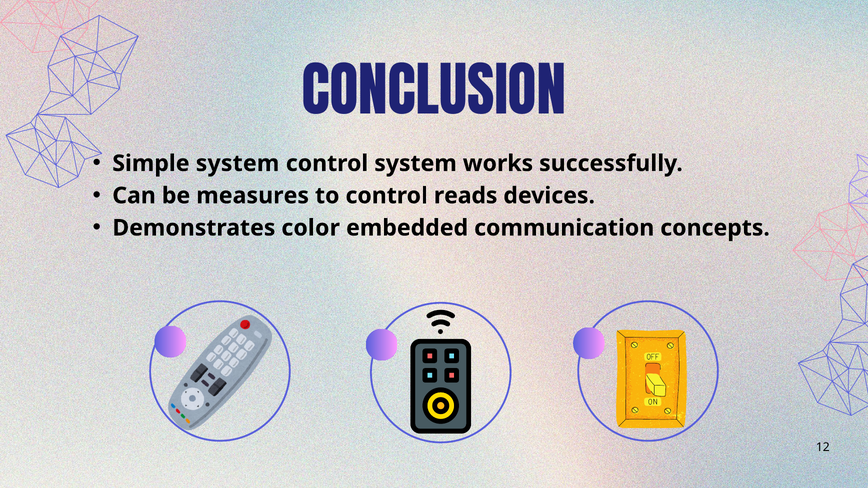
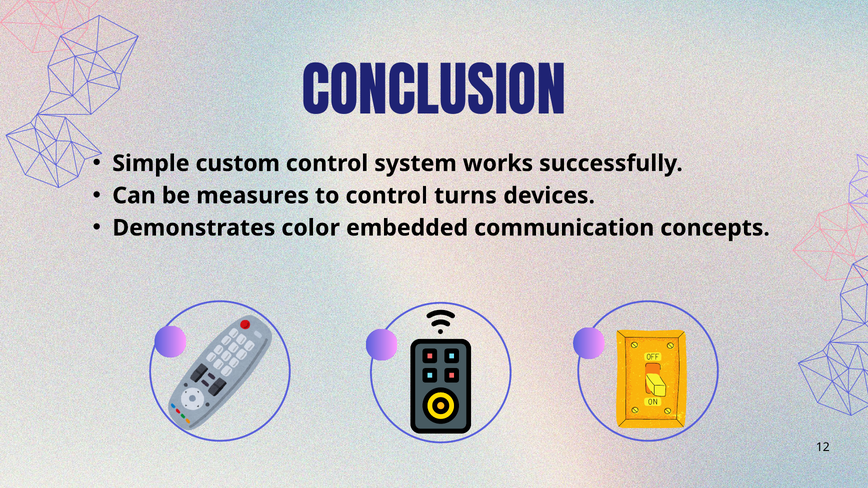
Simple system: system -> custom (238, 164)
reads: reads -> turns (466, 196)
